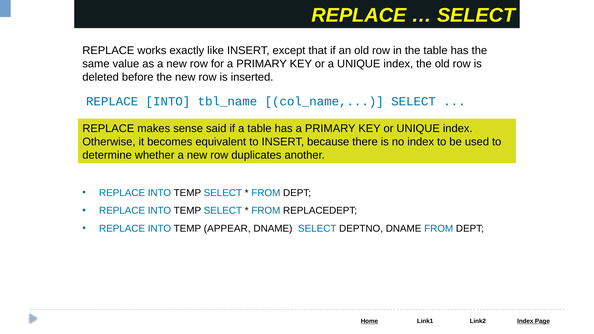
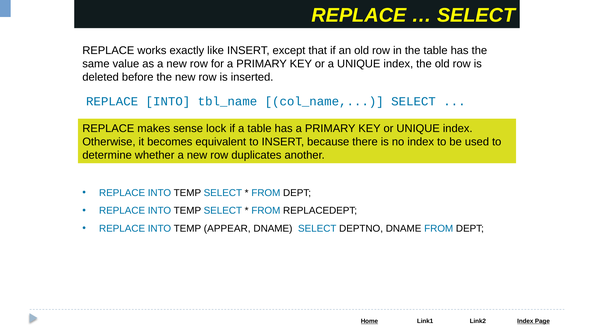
said: said -> lock (216, 128)
